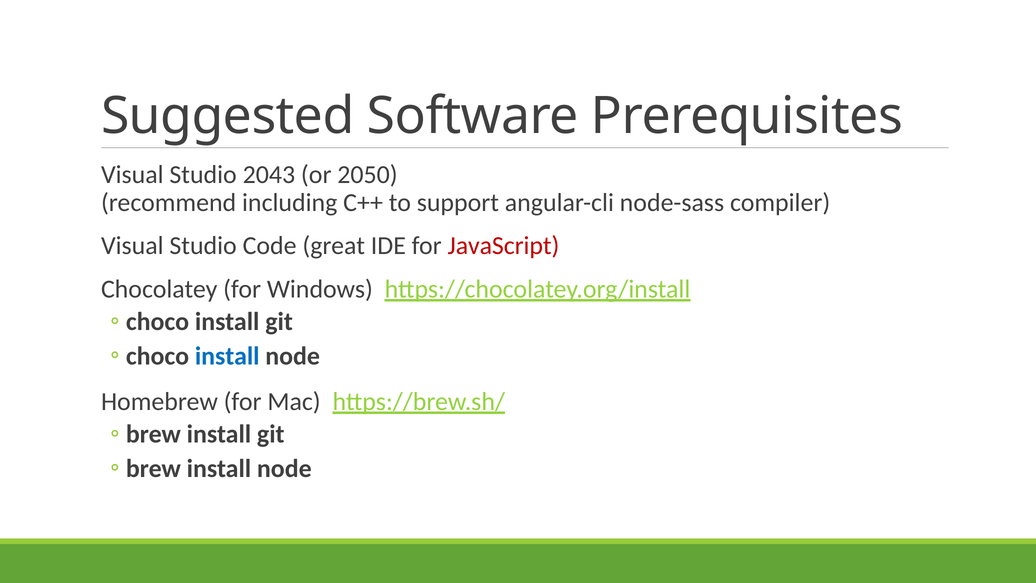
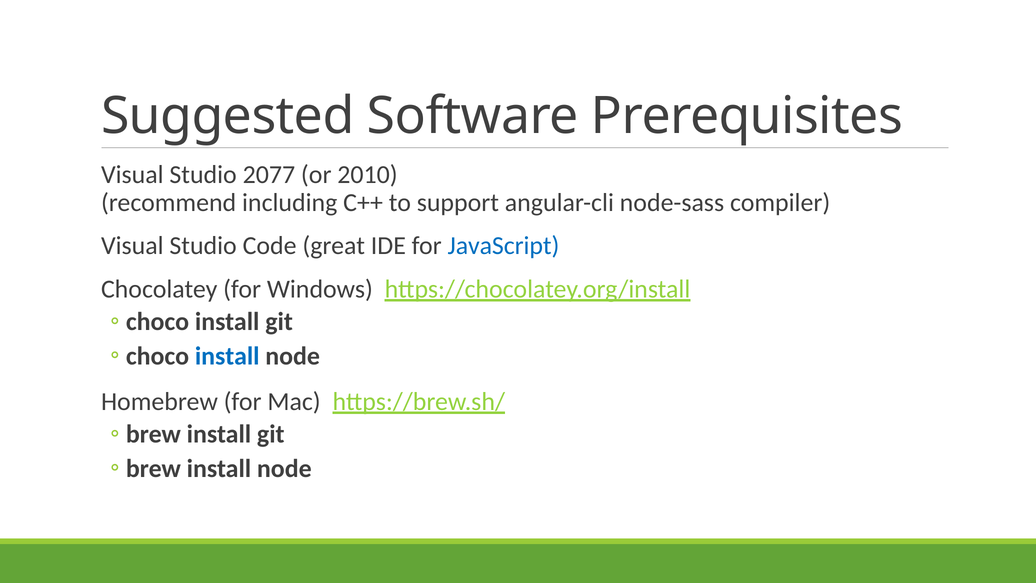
2043: 2043 -> 2077 (269, 175)
2050: 2050 -> 2010 (367, 175)
JavaScript colour: red -> blue (503, 246)
